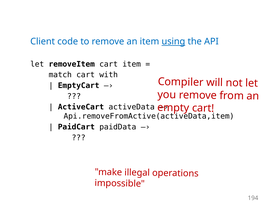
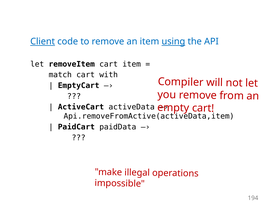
Client underline: none -> present (43, 41)
